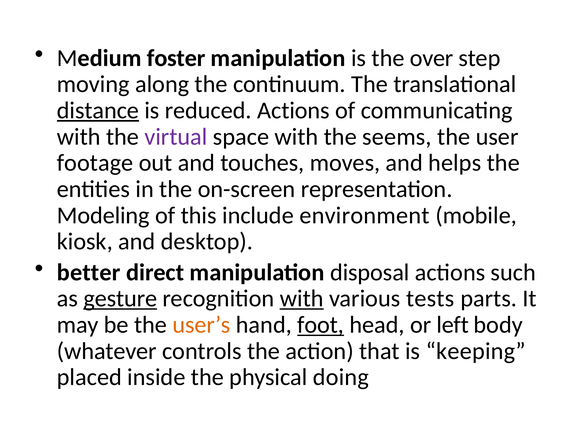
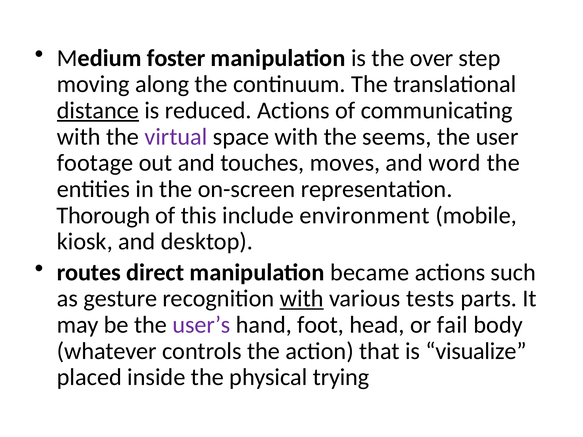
helps: helps -> word (455, 163)
Modeling: Modeling -> Thorough (103, 215)
better: better -> routes (89, 273)
disposal: disposal -> became (370, 273)
gesture underline: present -> none (120, 299)
user’s colour: orange -> purple (202, 325)
foot underline: present -> none (321, 325)
left: left -> fail (452, 325)
keeping: keeping -> visualize (476, 351)
doing: doing -> trying (341, 378)
